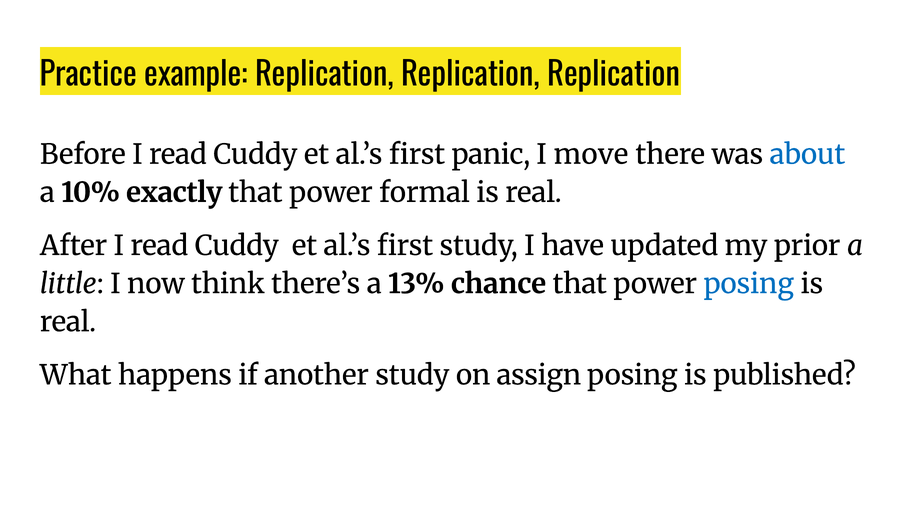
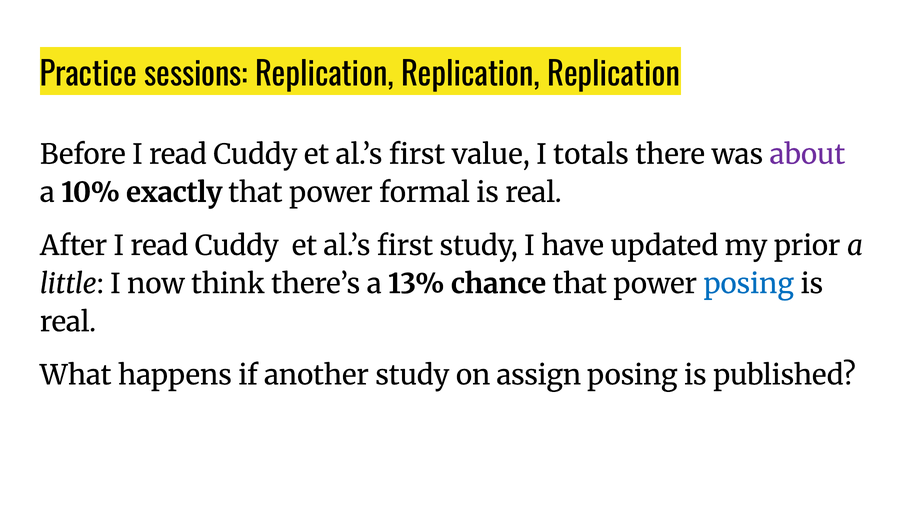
example: example -> sessions (196, 75)
panic: panic -> value (491, 155)
move: move -> totals (591, 155)
about colour: blue -> purple (807, 155)
